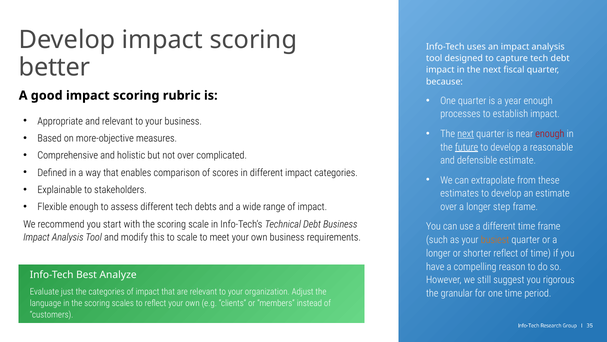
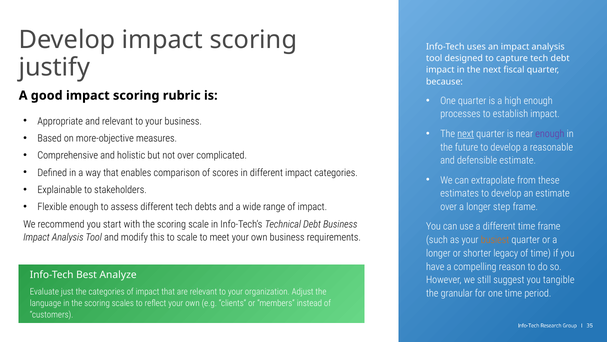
better: better -> justify (54, 67)
year: year -> high (513, 101)
enough colour: red -> purple (550, 134)
future underline: present -> none (467, 147)
shorter reflect: reflect -> legacy (506, 253)
rigorous: rigorous -> tangible (559, 280)
